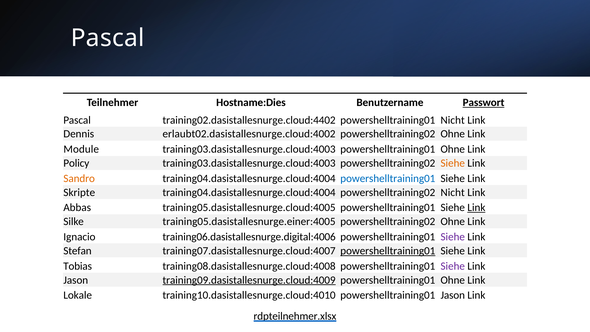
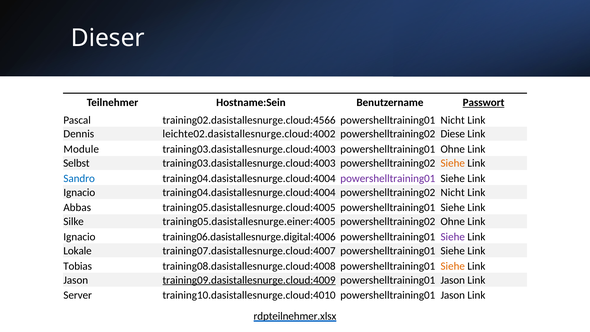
Pascal: Pascal -> Dieser (108, 38)
Hostname:Dies: Hostname:Dies -> Hostname:Sein (251, 102)
training02.dasistallesnurge.cloud:4402: training02.dasistallesnurge.cloud:4402 -> training02.dasistallesnurge.cloud:4566 (249, 120)
erlaubt02.dasistallesnurge.cloud:4002: erlaubt02.dasistallesnurge.cloud:4002 -> leichte02.dasistallesnurge.cloud:4002 (249, 134)
Ohne: Ohne -> Diese (453, 134)
Policy: Policy -> Selbst (76, 163)
Sandro colour: orange -> blue (79, 178)
powershelltraining01 colour: blue -> purple (388, 178)
Skripte: Skripte -> Ignacio (79, 192)
Link underline: present -> none (476, 208)
Stefan: Stefan -> Lokale (78, 251)
powershelltraining01 underline: present -> none (388, 251)
Siehe colour: purple -> orange (453, 266)
Ohne: Ohne -> Jason (453, 280)
Lokale: Lokale -> Server (78, 295)
